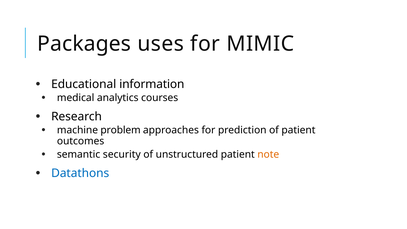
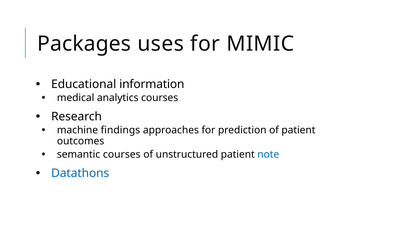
problem: problem -> findings (120, 130)
semantic security: security -> courses (122, 155)
note colour: orange -> blue (268, 155)
